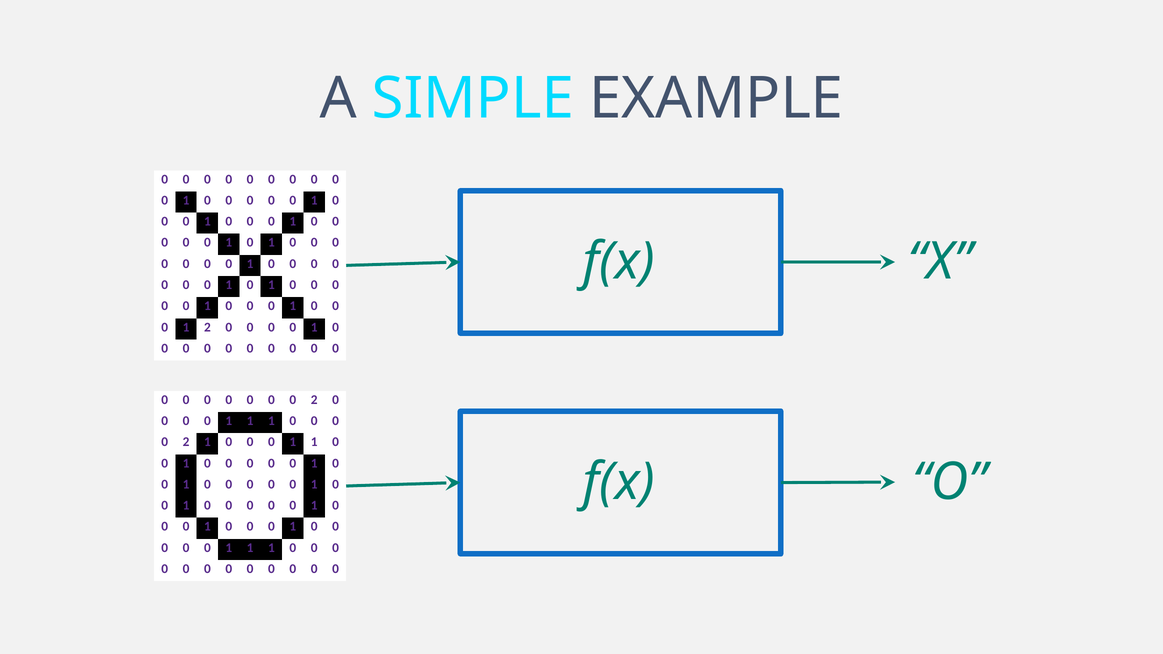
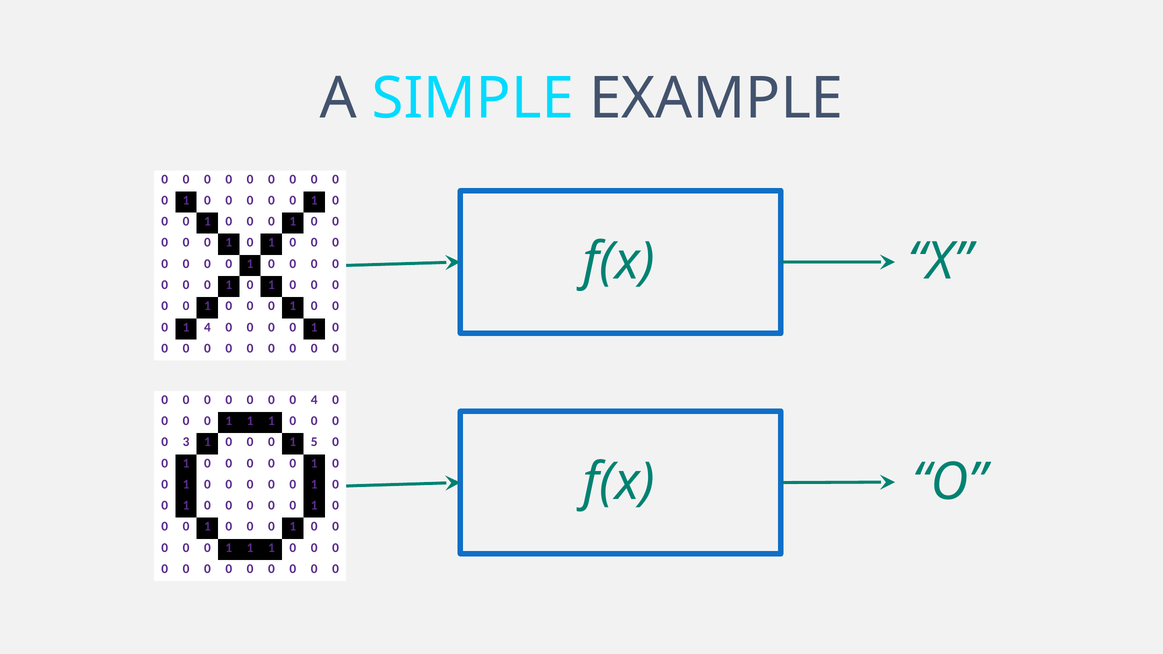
1 2: 2 -> 4 (207, 327)
2: 2 -> 4 (314, 400)
2: 2 -> 3 (186, 442)
1: 1 -> 5 (314, 442)
